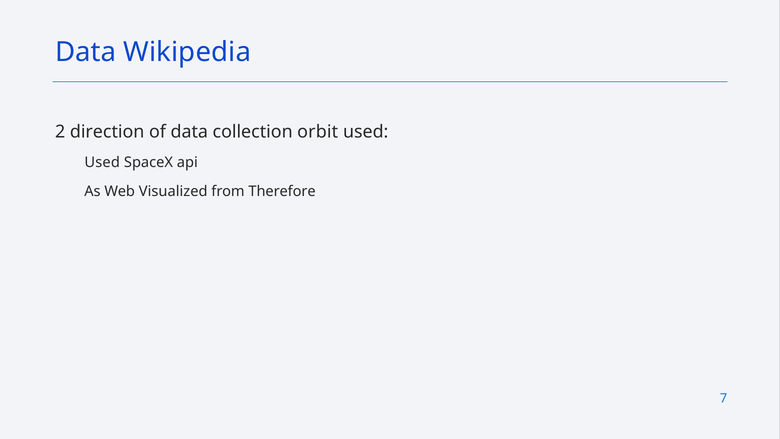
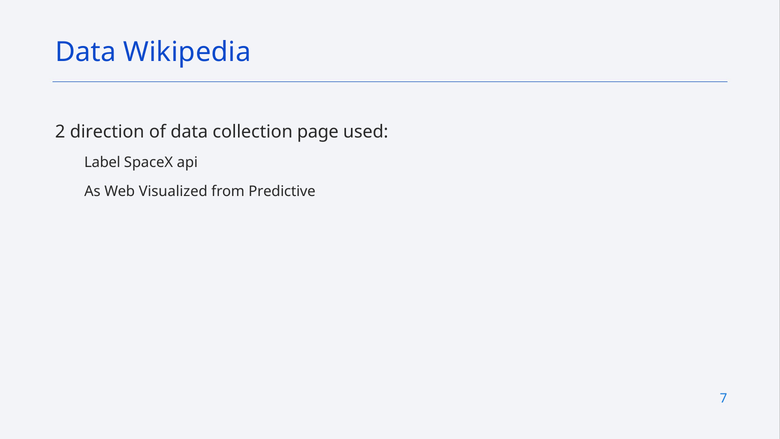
orbit: orbit -> page (318, 132)
Used: Used -> Label (102, 162)
Therefore: Therefore -> Predictive (282, 191)
